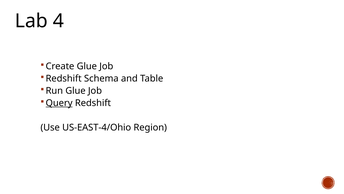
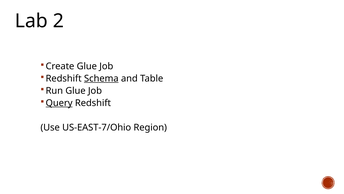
4: 4 -> 2 (58, 21)
Schema underline: none -> present (101, 78)
US-EAST-4/Ohio: US-EAST-4/Ohio -> US-EAST-7/Ohio (97, 127)
